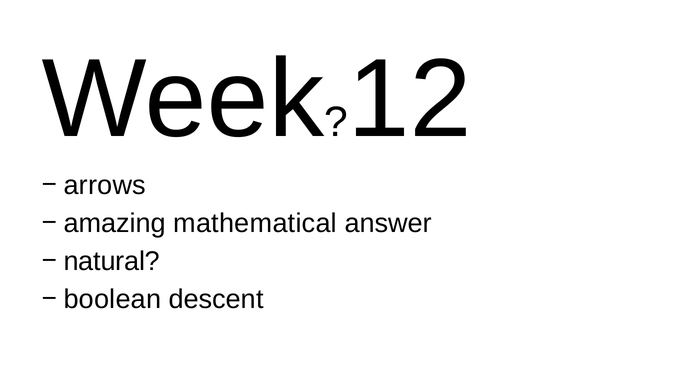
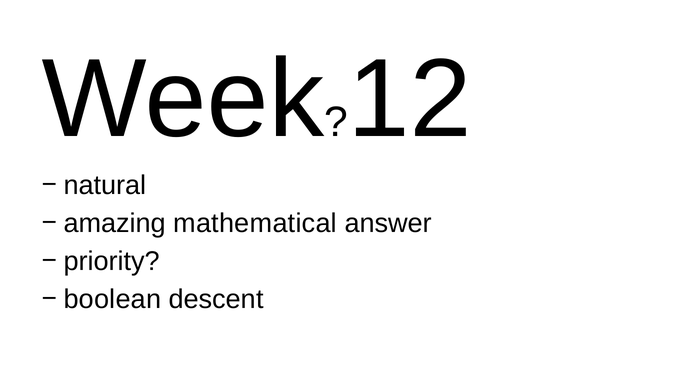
arrows: arrows -> natural (105, 185)
natural: natural -> priority (112, 261)
